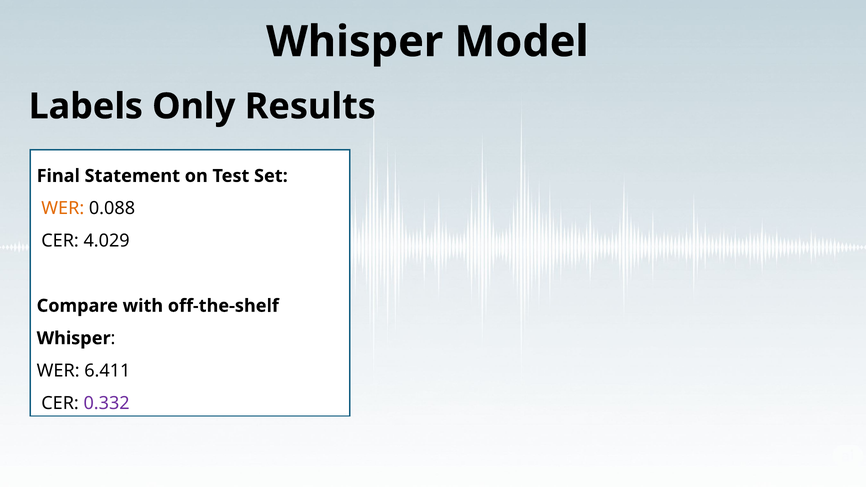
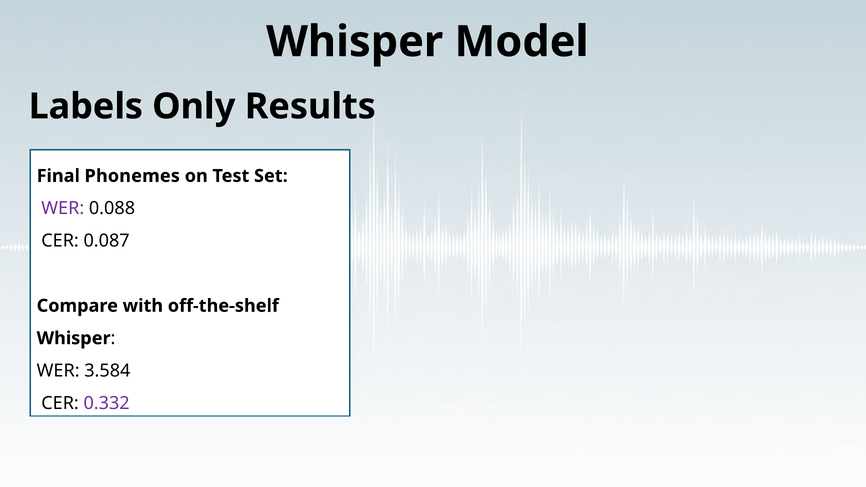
Statement: Statement -> Phonemes (132, 176)
WER colour: orange -> purple (63, 208)
4.029: 4.029 -> 0.087 (107, 241)
6.411: 6.411 -> 3.584 (107, 371)
